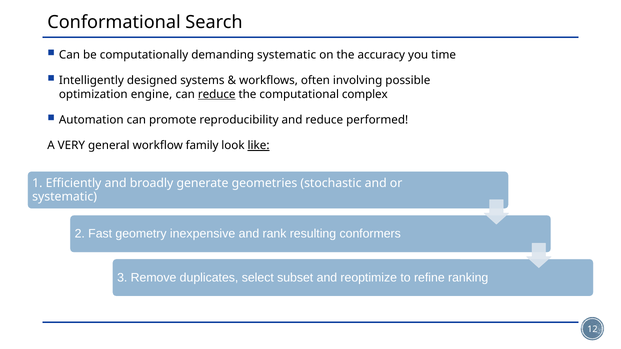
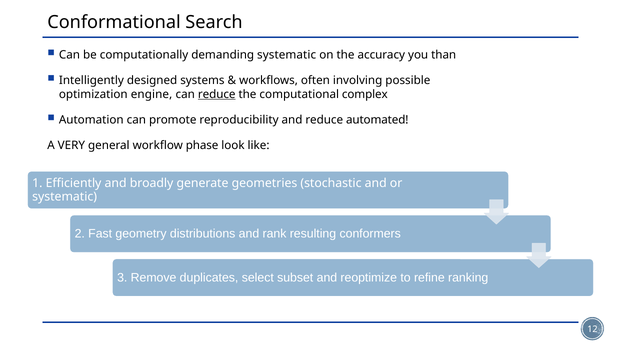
time: time -> than (444, 55)
performed: performed -> automated (377, 120)
family: family -> phase (202, 146)
like underline: present -> none (259, 146)
inexpensive: inexpensive -> distributions (203, 234)
